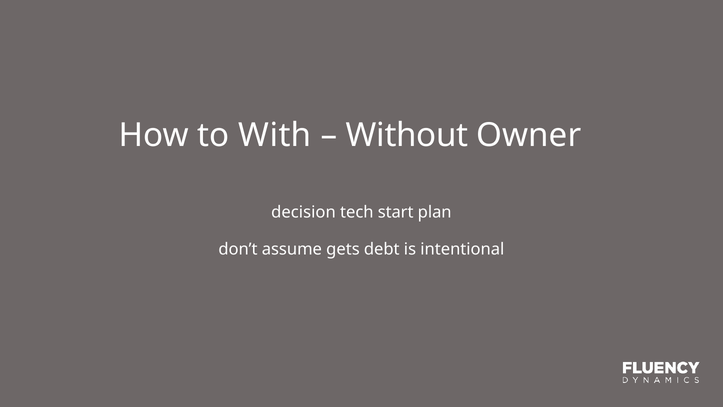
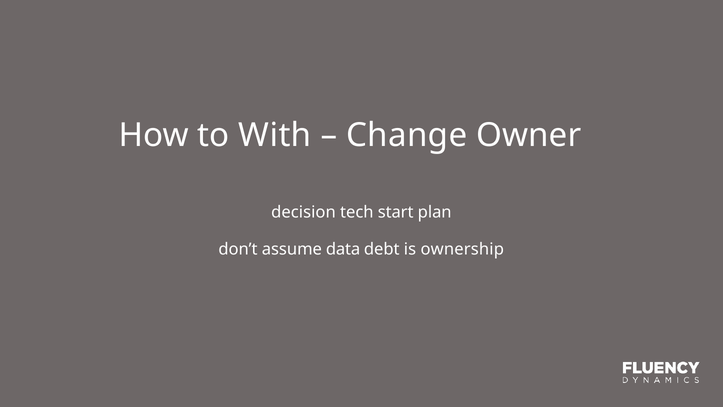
Without: Without -> Change (407, 135)
gets: gets -> data (343, 249)
intentional: intentional -> ownership (462, 249)
